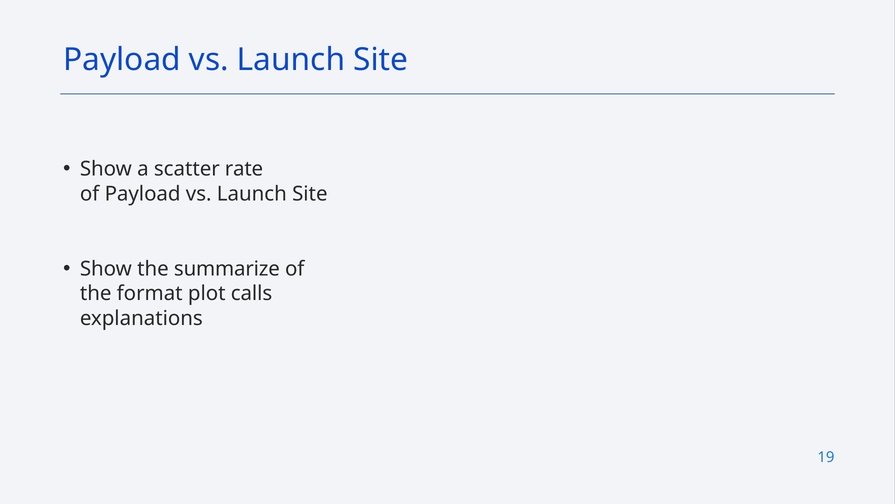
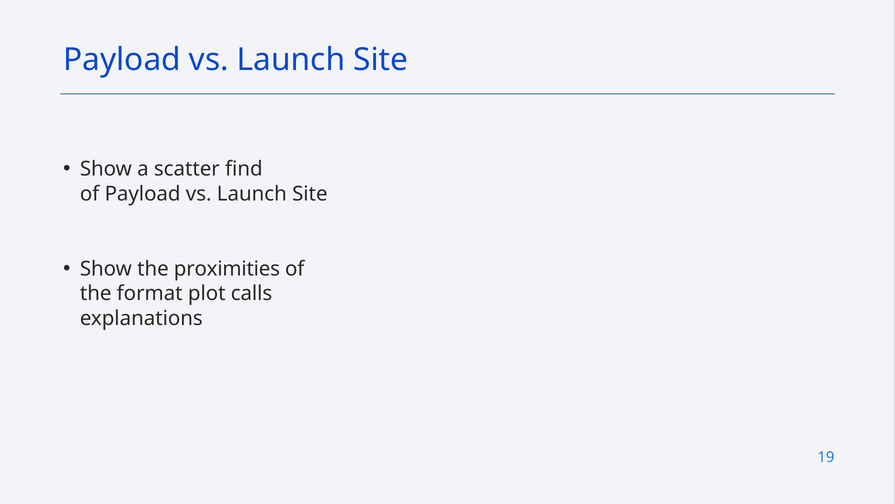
rate: rate -> find (244, 169)
summarize: summarize -> proximities (227, 269)
